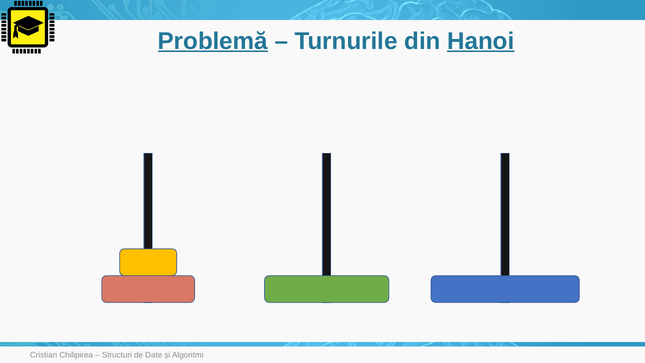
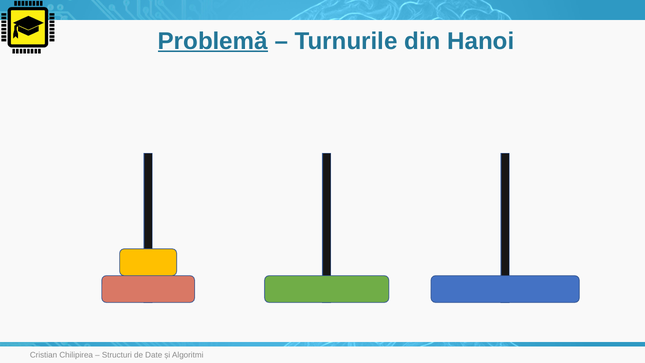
Hanoi underline: present -> none (481, 41)
